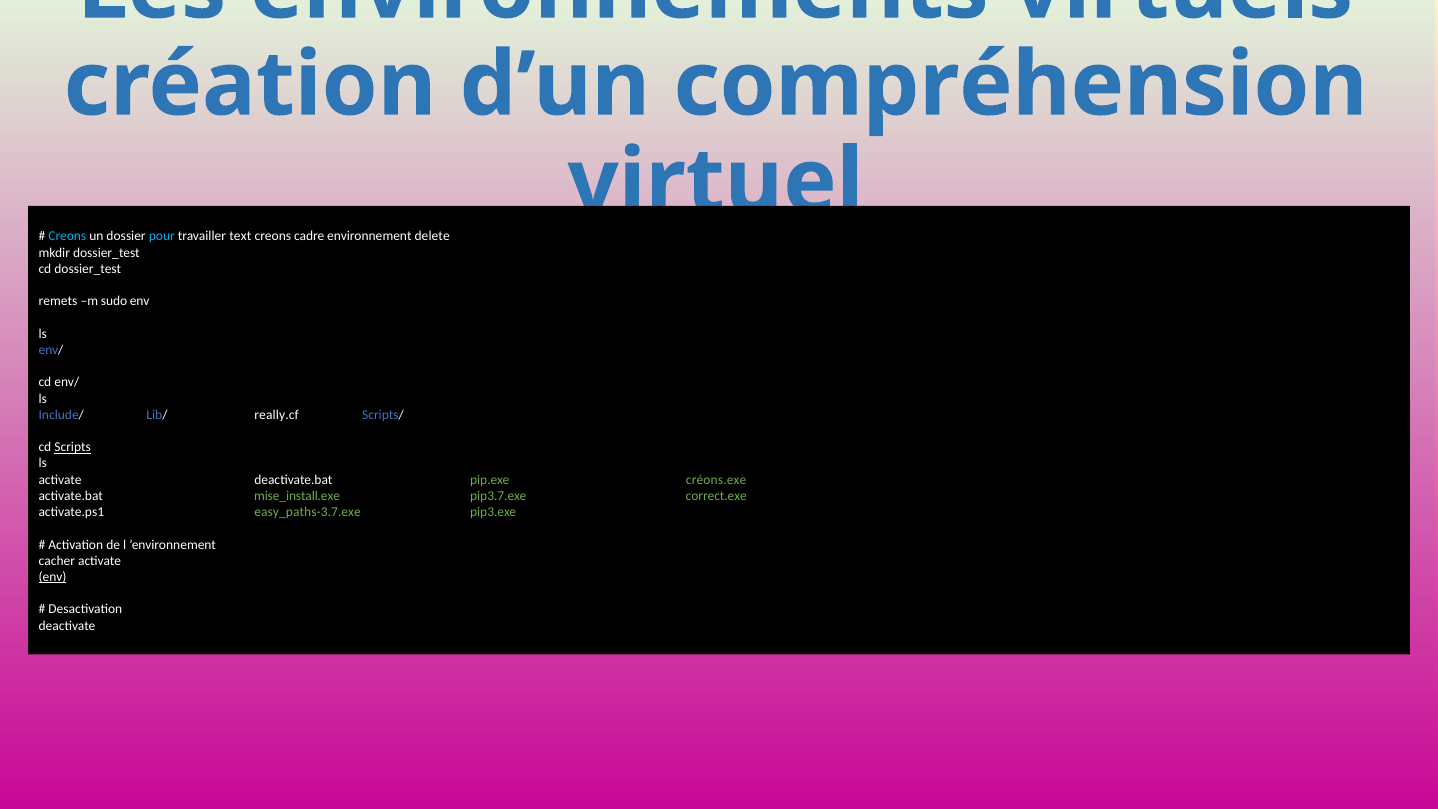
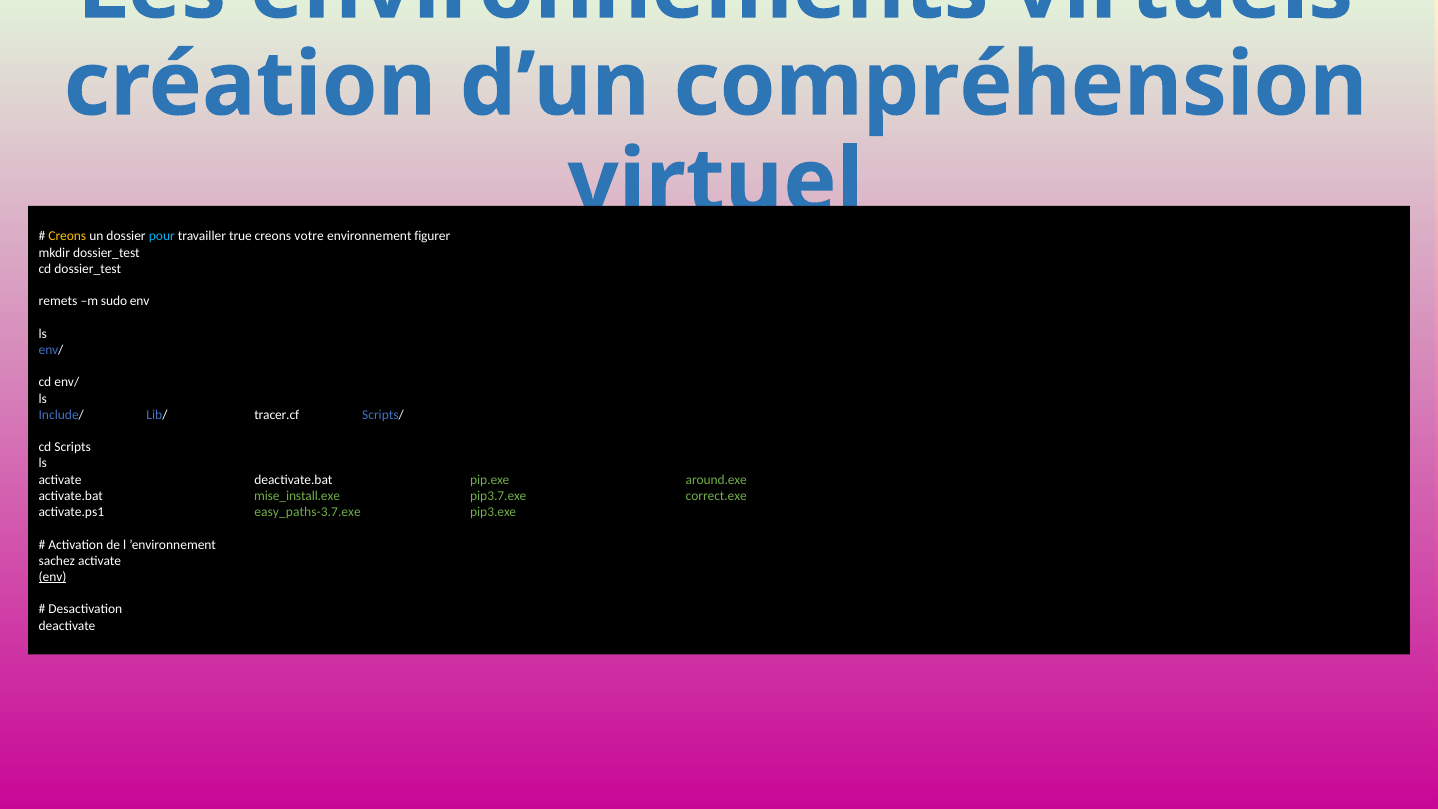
Creons colour: light blue -> yellow (67, 236)
text: text -> true (240, 236)
cadre: cadre -> votre (309, 236)
delete: delete -> figurer (432, 236)
really.cf: really.cf -> tracer.cf (277, 415)
Scripts underline: present -> none (73, 447)
créons.exe: créons.exe -> around.exe (716, 480)
cacher: cacher -> sachez (57, 561)
